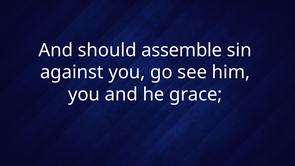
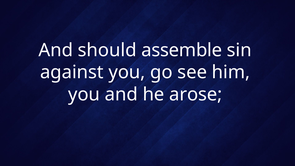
grace: grace -> arose (196, 94)
